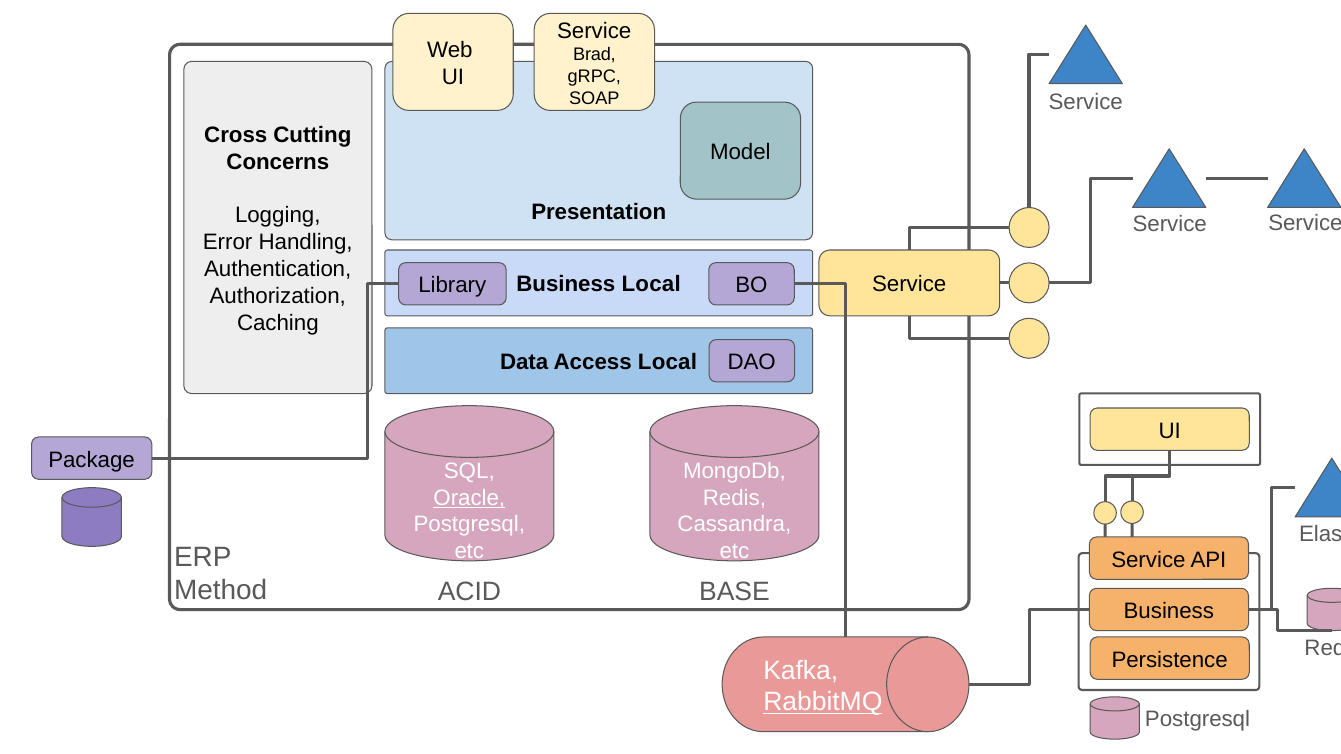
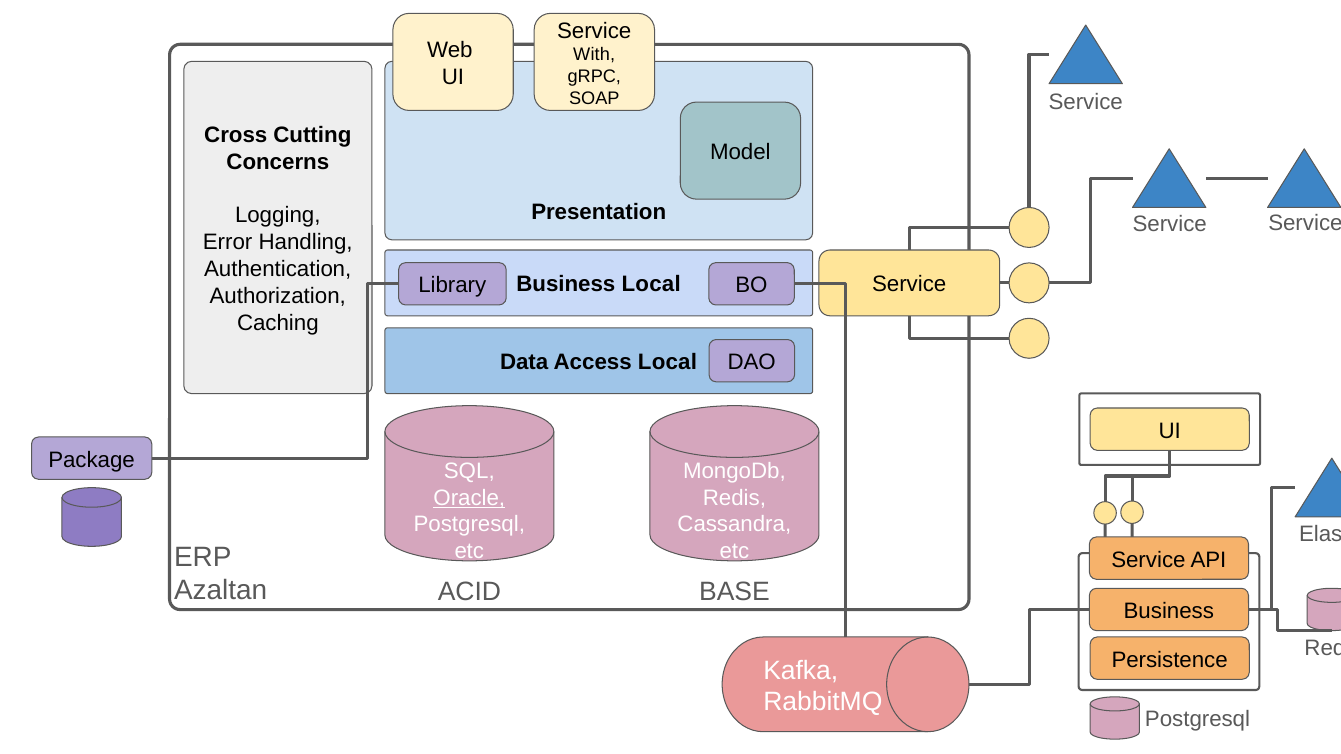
Brad: Brad -> With (594, 55)
Method: Method -> Azaltan (221, 591)
RabbitMQ underline: present -> none (823, 702)
